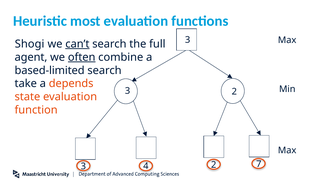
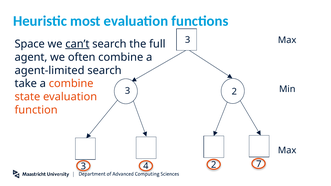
Shogi: Shogi -> Space (30, 44)
often underline: present -> none (82, 57)
based-limited: based-limited -> agent-limited (50, 70)
a depends: depends -> combine (71, 84)
